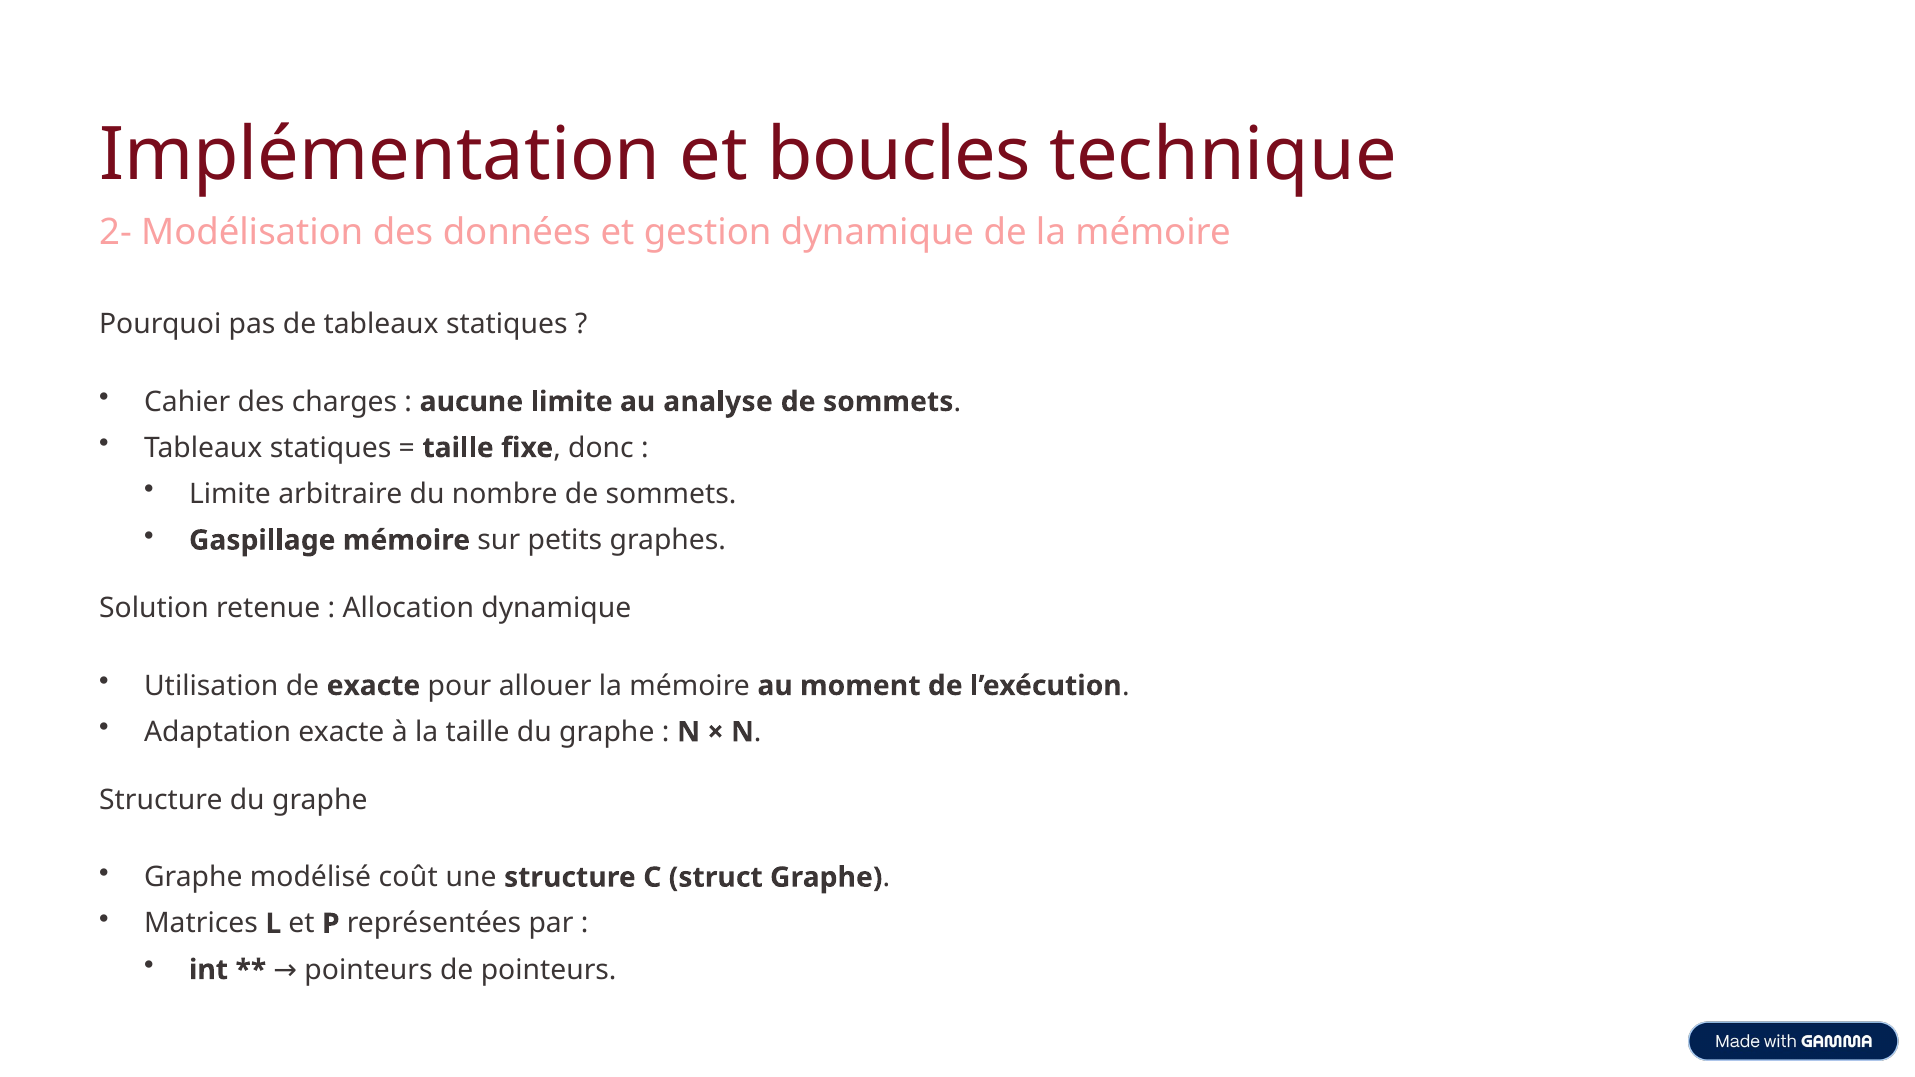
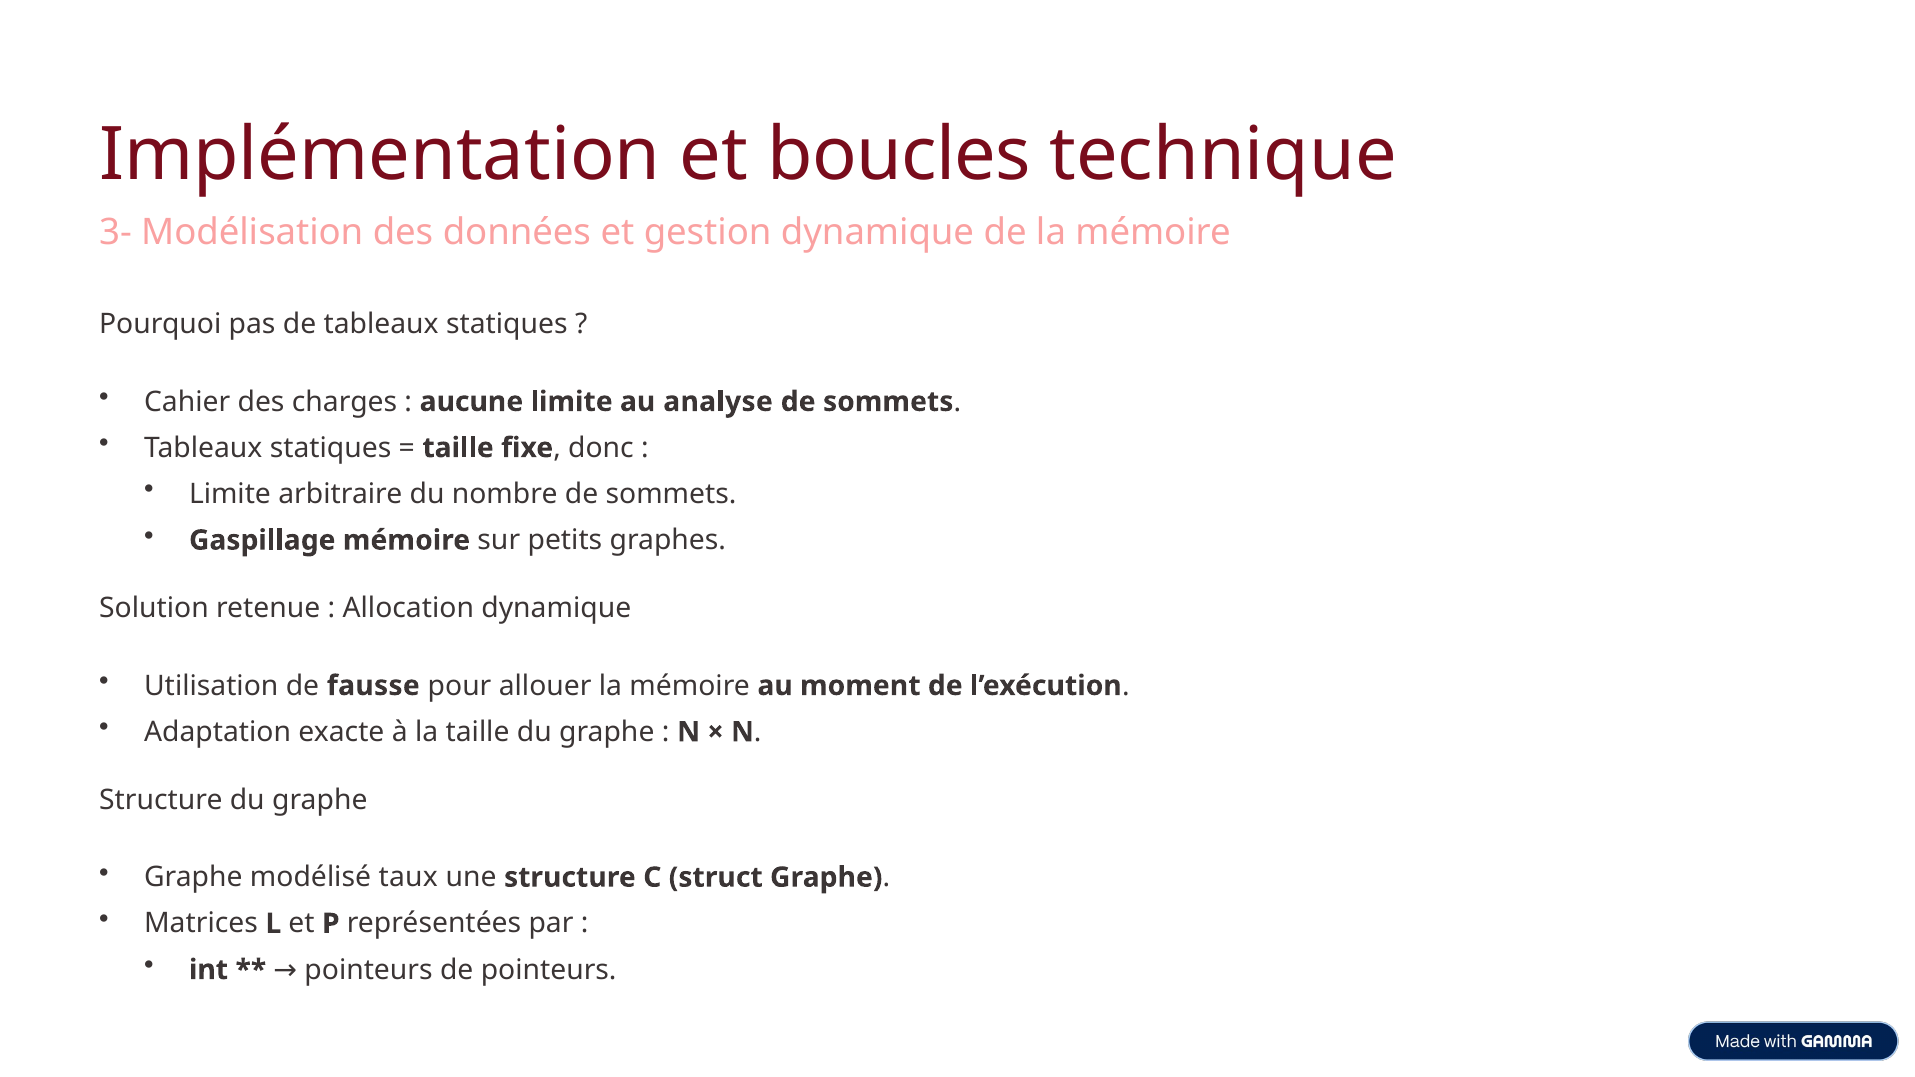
2-: 2- -> 3- (115, 233)
de exacte: exacte -> fausse (373, 686)
coût: coût -> taux (408, 878)
